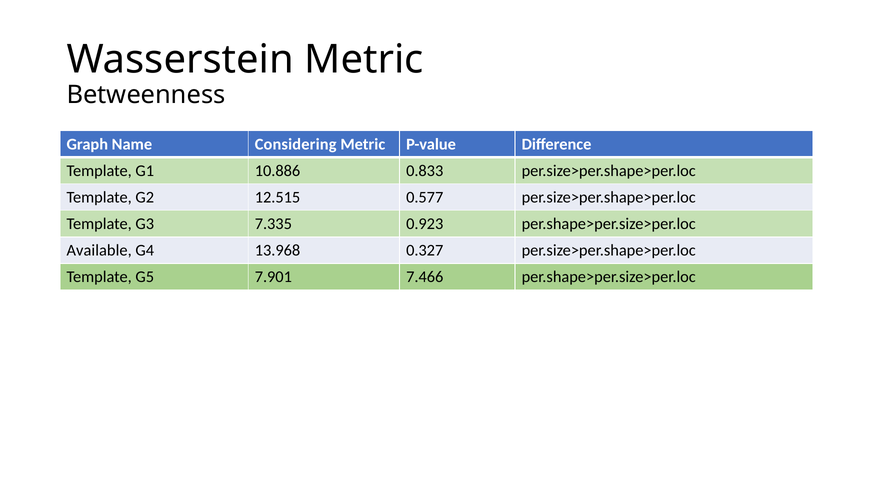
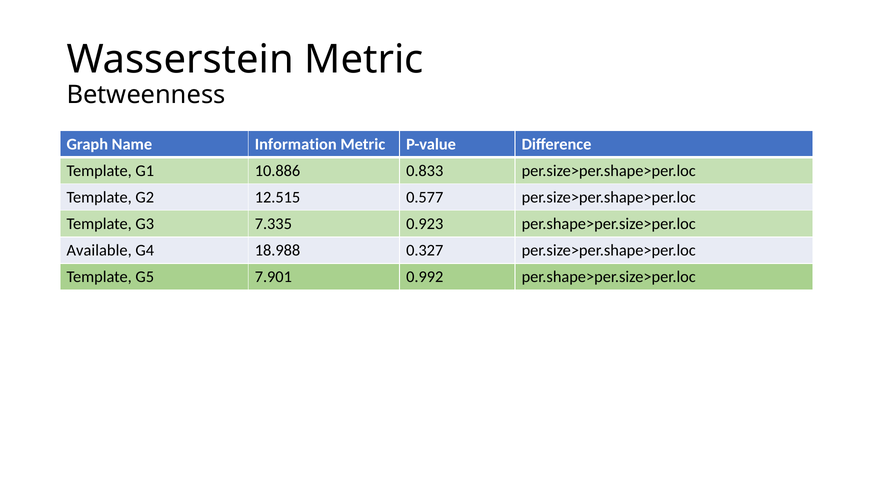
Considering: Considering -> Information (296, 144)
13.968: 13.968 -> 18.988 (278, 250)
7.466: 7.466 -> 0.992 (425, 277)
